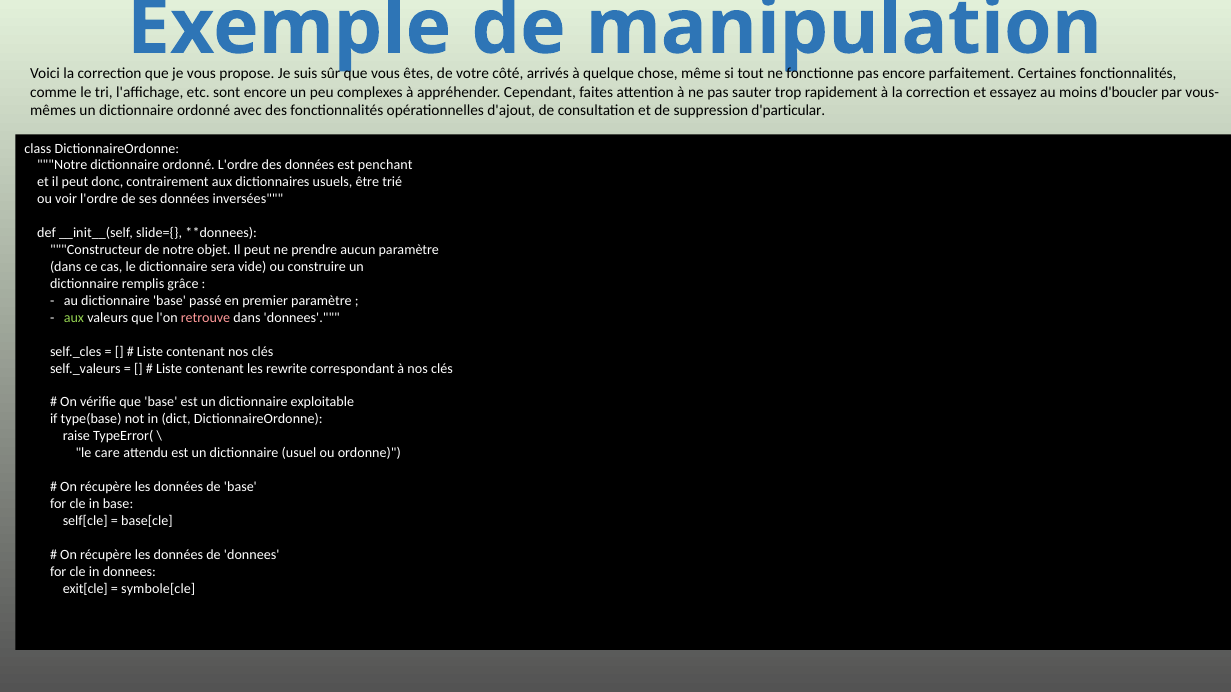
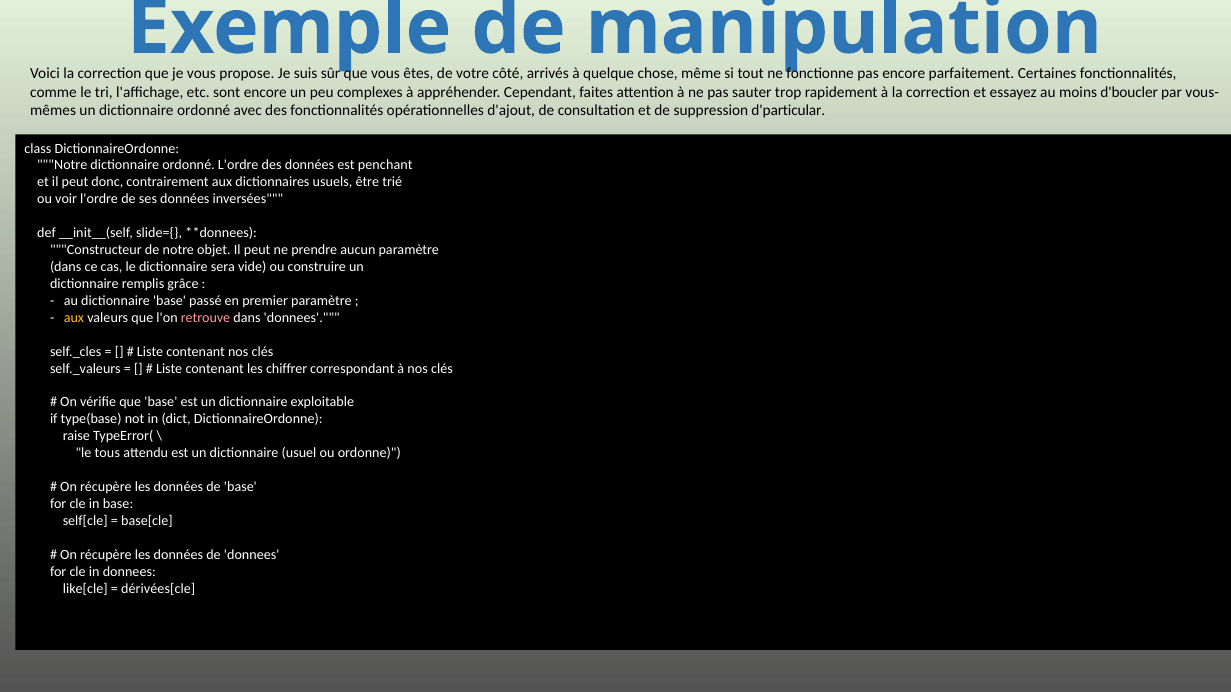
aux colour: light green -> yellow (74, 318)
rewrite: rewrite -> chiffrer (287, 369)
care: care -> tous (107, 453)
exit[cle: exit[cle -> like[cle (85, 589)
symbole[cle: symbole[cle -> dérivées[cle (158, 589)
